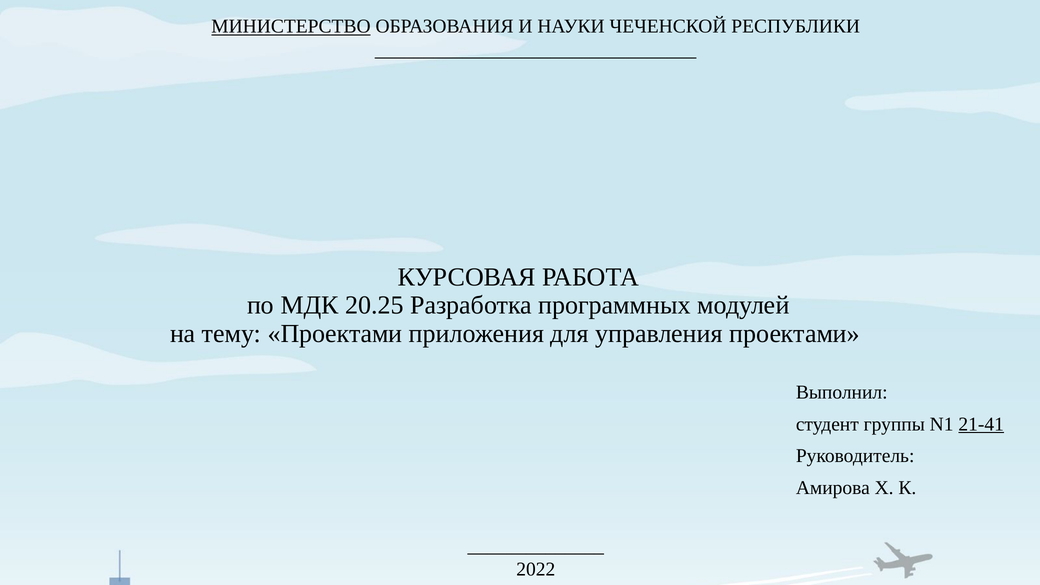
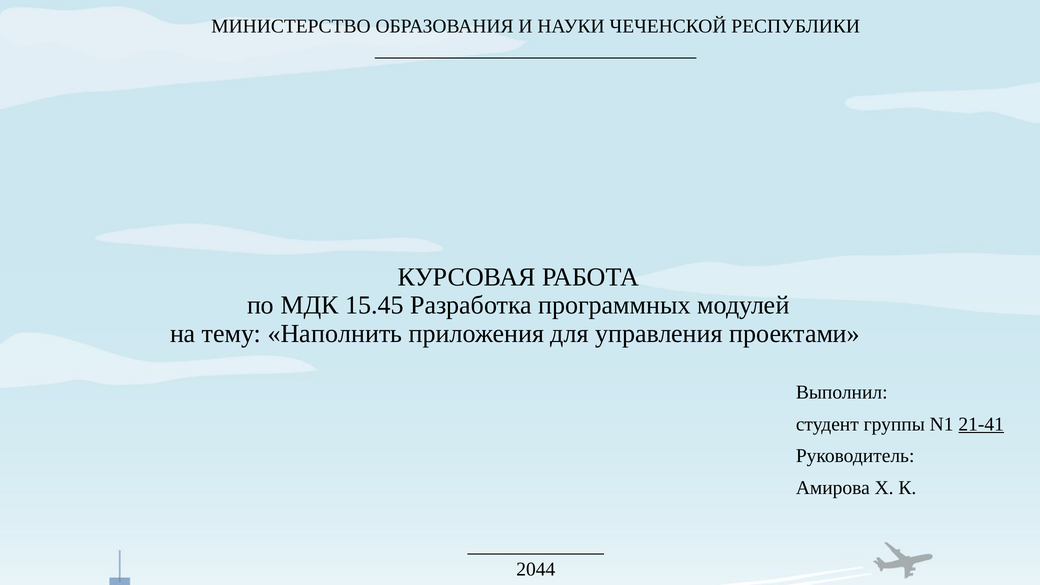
МИНИСТЕРСТВО underline: present -> none (291, 26)
20.25: 20.25 -> 15.45 (374, 305)
тему Проектами: Проектами -> Наполнить (335, 333)
2022: 2022 -> 2044 (536, 569)
